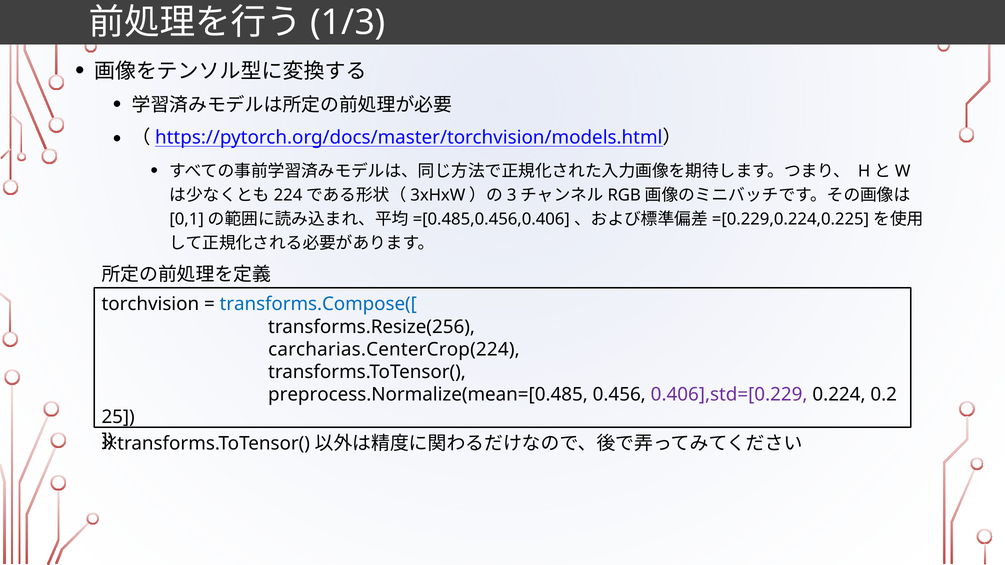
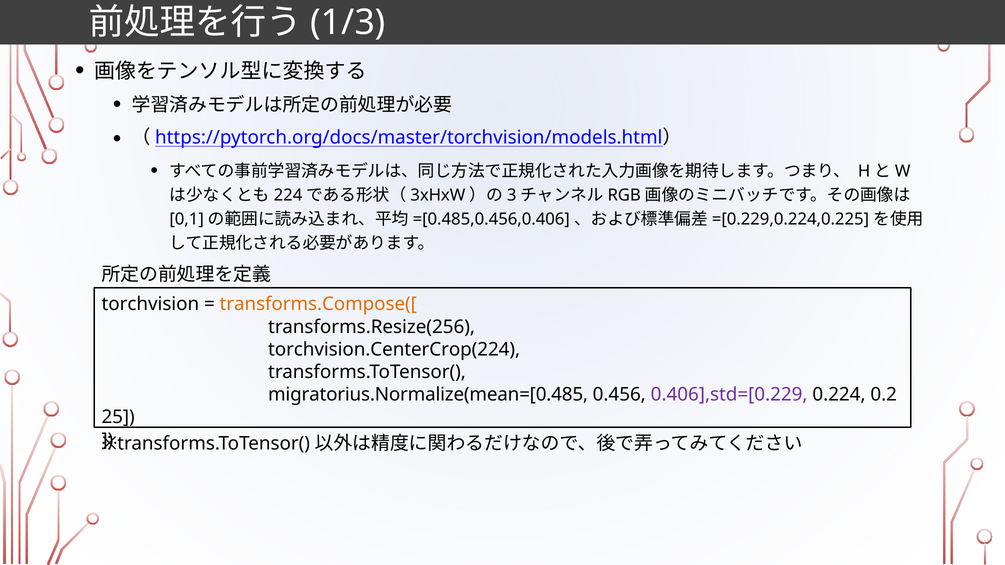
transforms.Compose([ colour: blue -> orange (318, 304)
carcharias.CenterCrop(224: carcharias.CenterCrop(224 -> torchvision.CenterCrop(224 (394, 350)
preprocess.Normalize(mean=[0.485: preprocess.Normalize(mean=[0.485 -> migratorius.Normalize(mean=[0.485 (428, 395)
